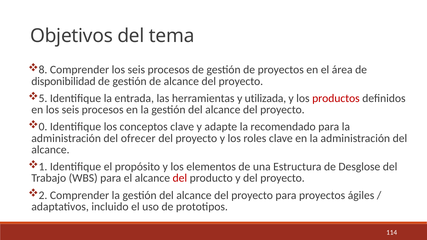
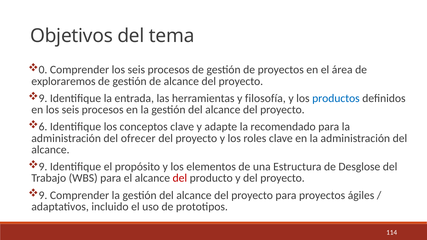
8: 8 -> 0 (43, 70)
disponibilidad: disponibilidad -> exploraremos (63, 81)
5: 5 -> 9 (43, 98)
utilizada: utilizada -> filosofía (265, 98)
productos colour: red -> blue (336, 98)
0: 0 -> 6 (43, 127)
1: 1 -> 9 (43, 167)
2: 2 -> 9 (43, 195)
